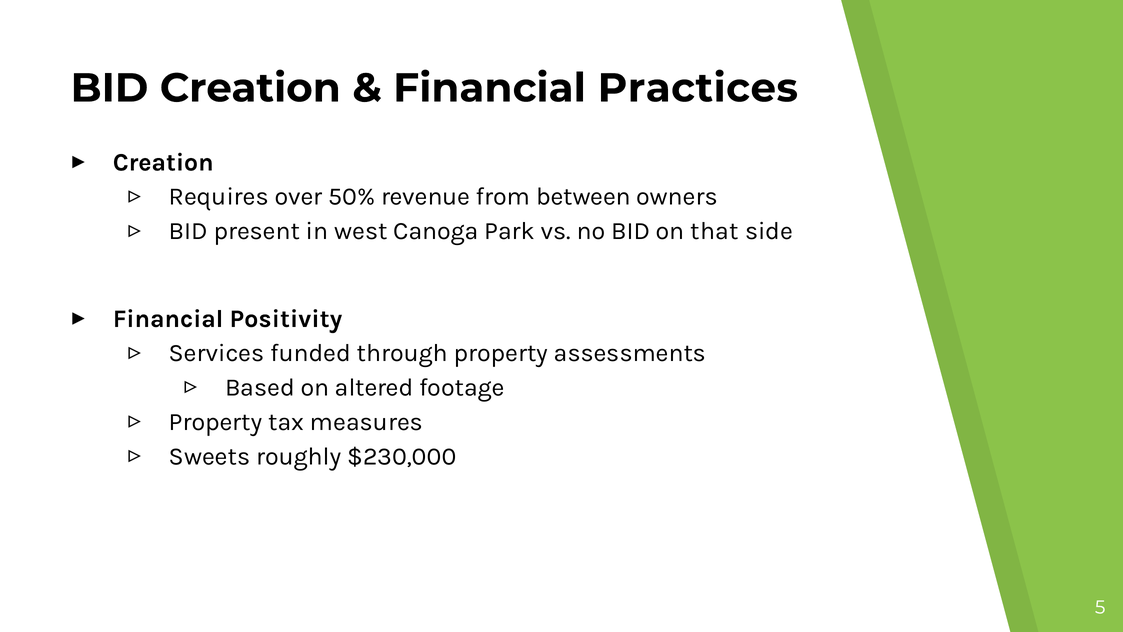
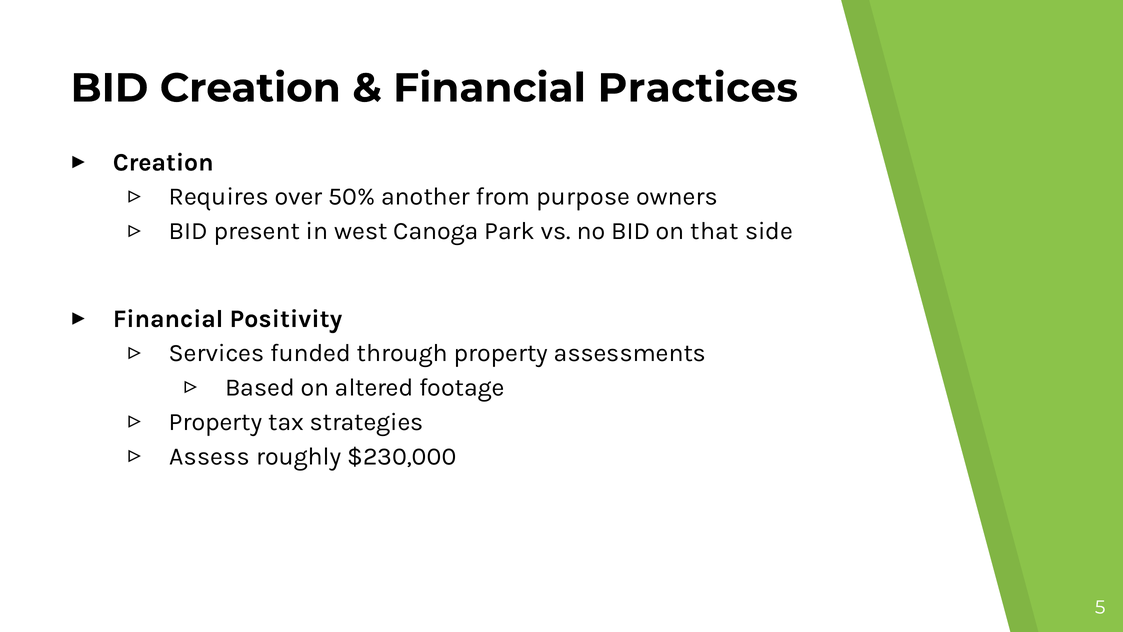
revenue: revenue -> another (425, 197)
between: between -> purpose (583, 197)
measures: measures -> strategies (367, 422)
Sweets: Sweets -> Assess (210, 456)
